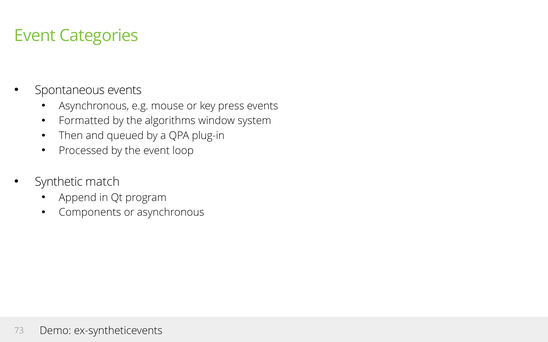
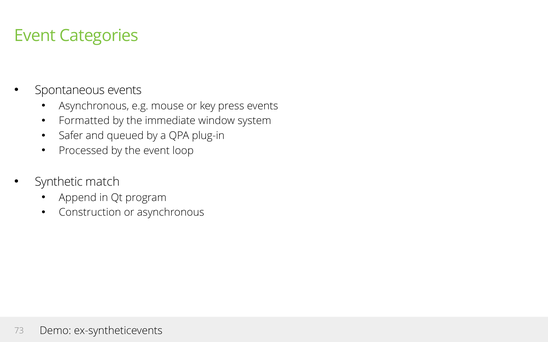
algorithms: algorithms -> immediate (170, 121)
Then: Then -> Safer (71, 136)
Components: Components -> Construction (90, 213)
